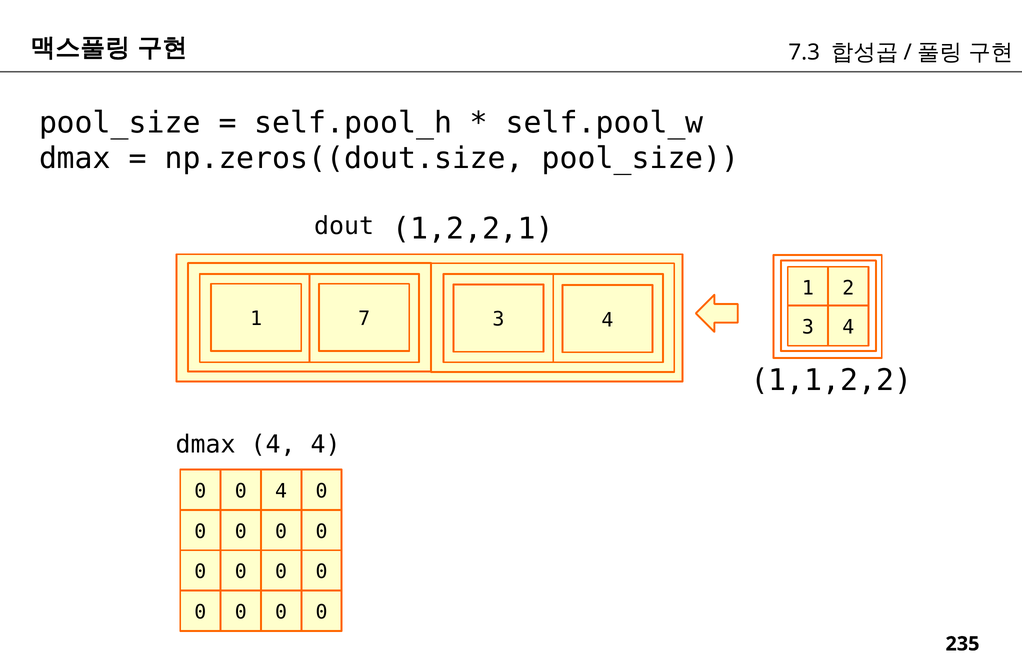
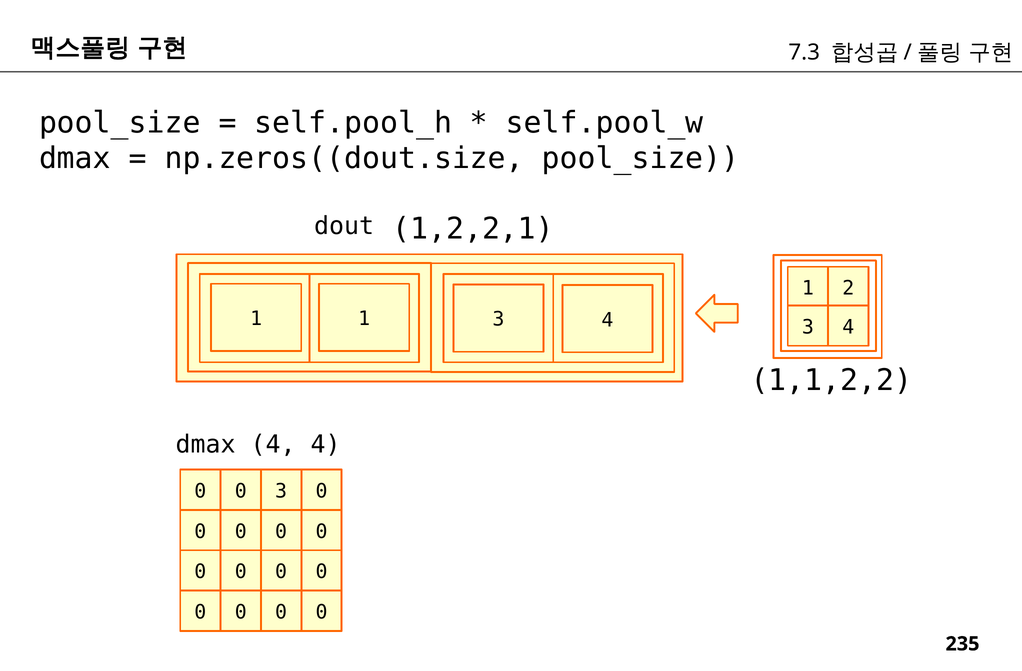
1 7: 7 -> 1 (364, 319)
0 4: 4 -> 3 (281, 491)
